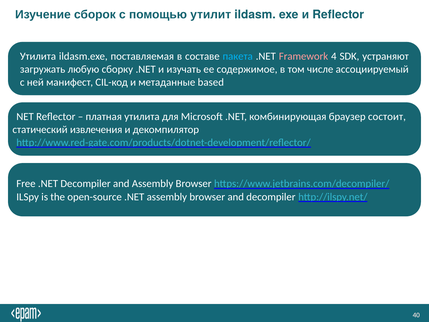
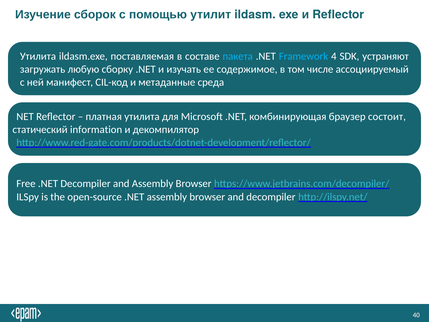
Framework colour: pink -> light blue (304, 56)
based: based -> среда (211, 82)
извлечения: извлечения -> information (96, 130)
